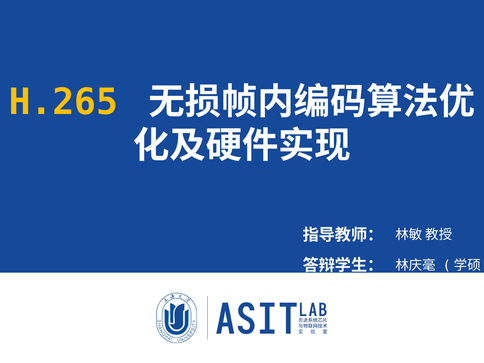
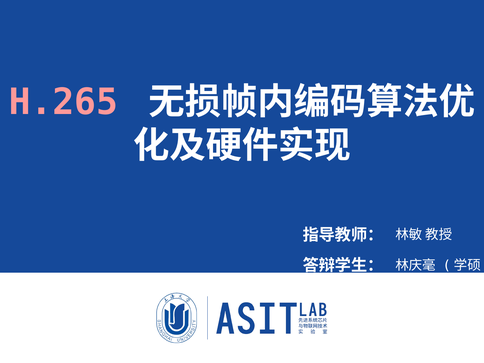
H.265 colour: yellow -> pink (63, 102)
